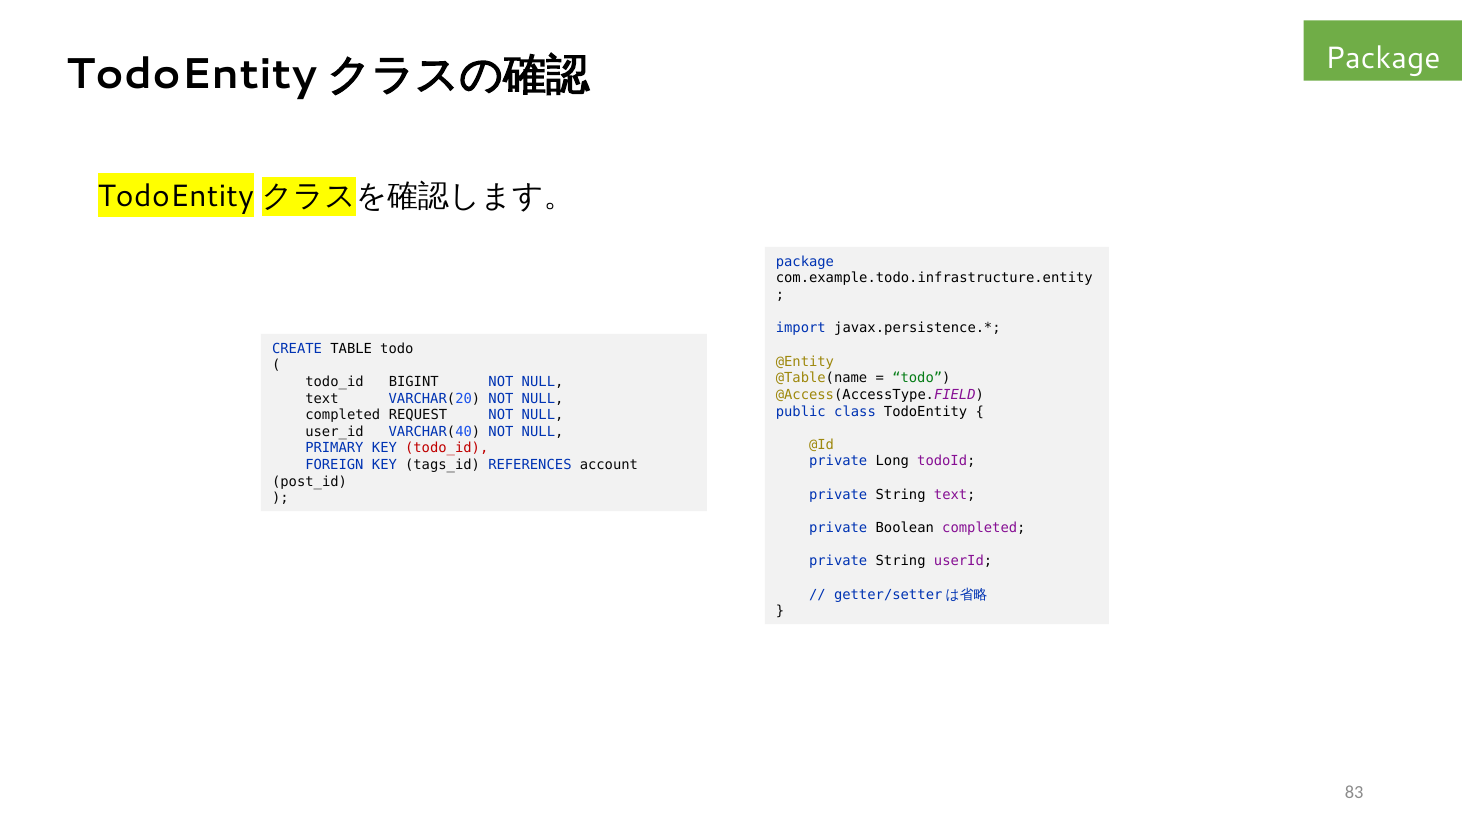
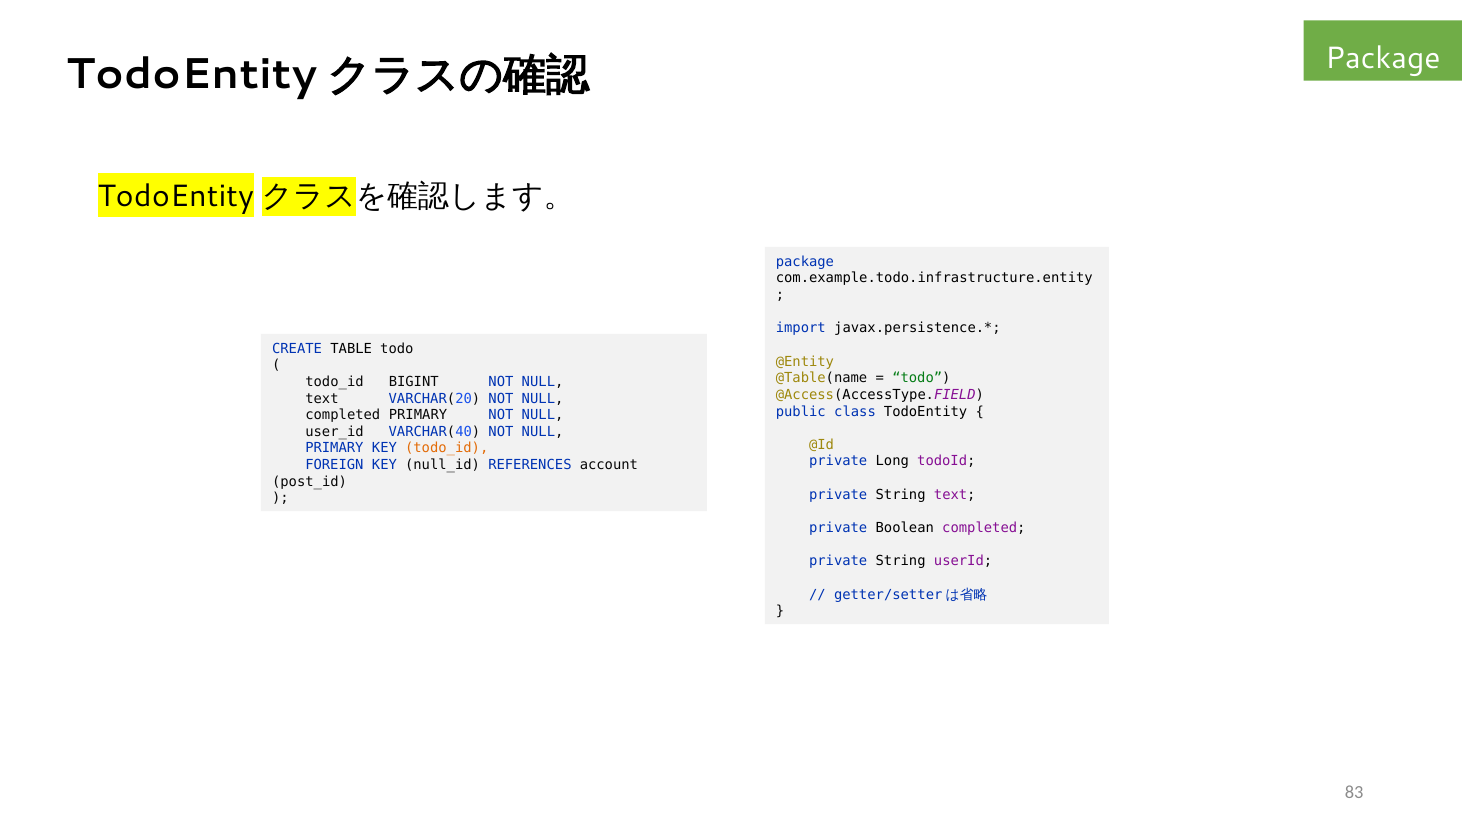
completed REQUEST: REQUEST -> PRIMARY (418, 415)
todo_id colour: red -> orange (447, 449)
tags_id: tags_id -> null_id (443, 465)
